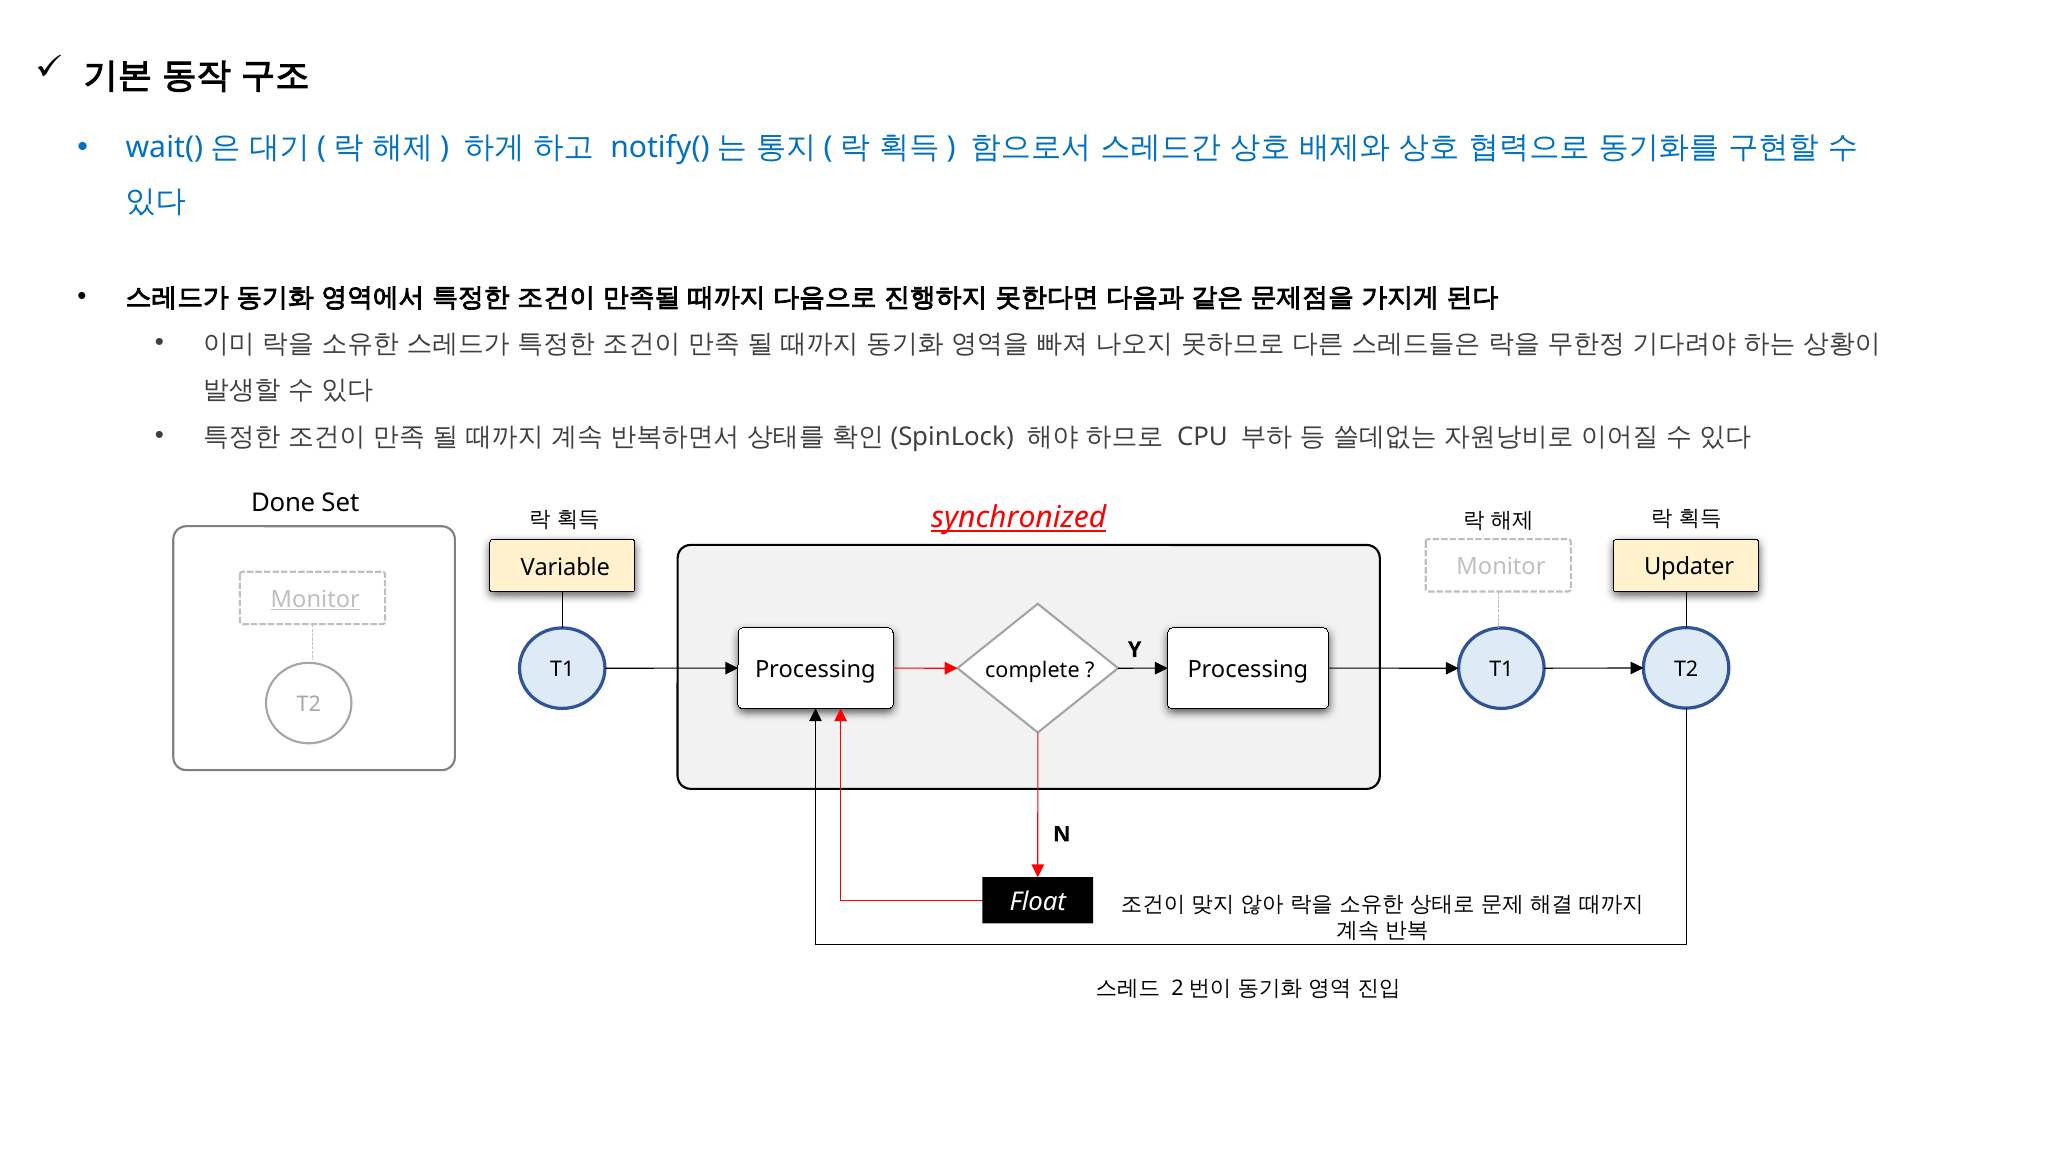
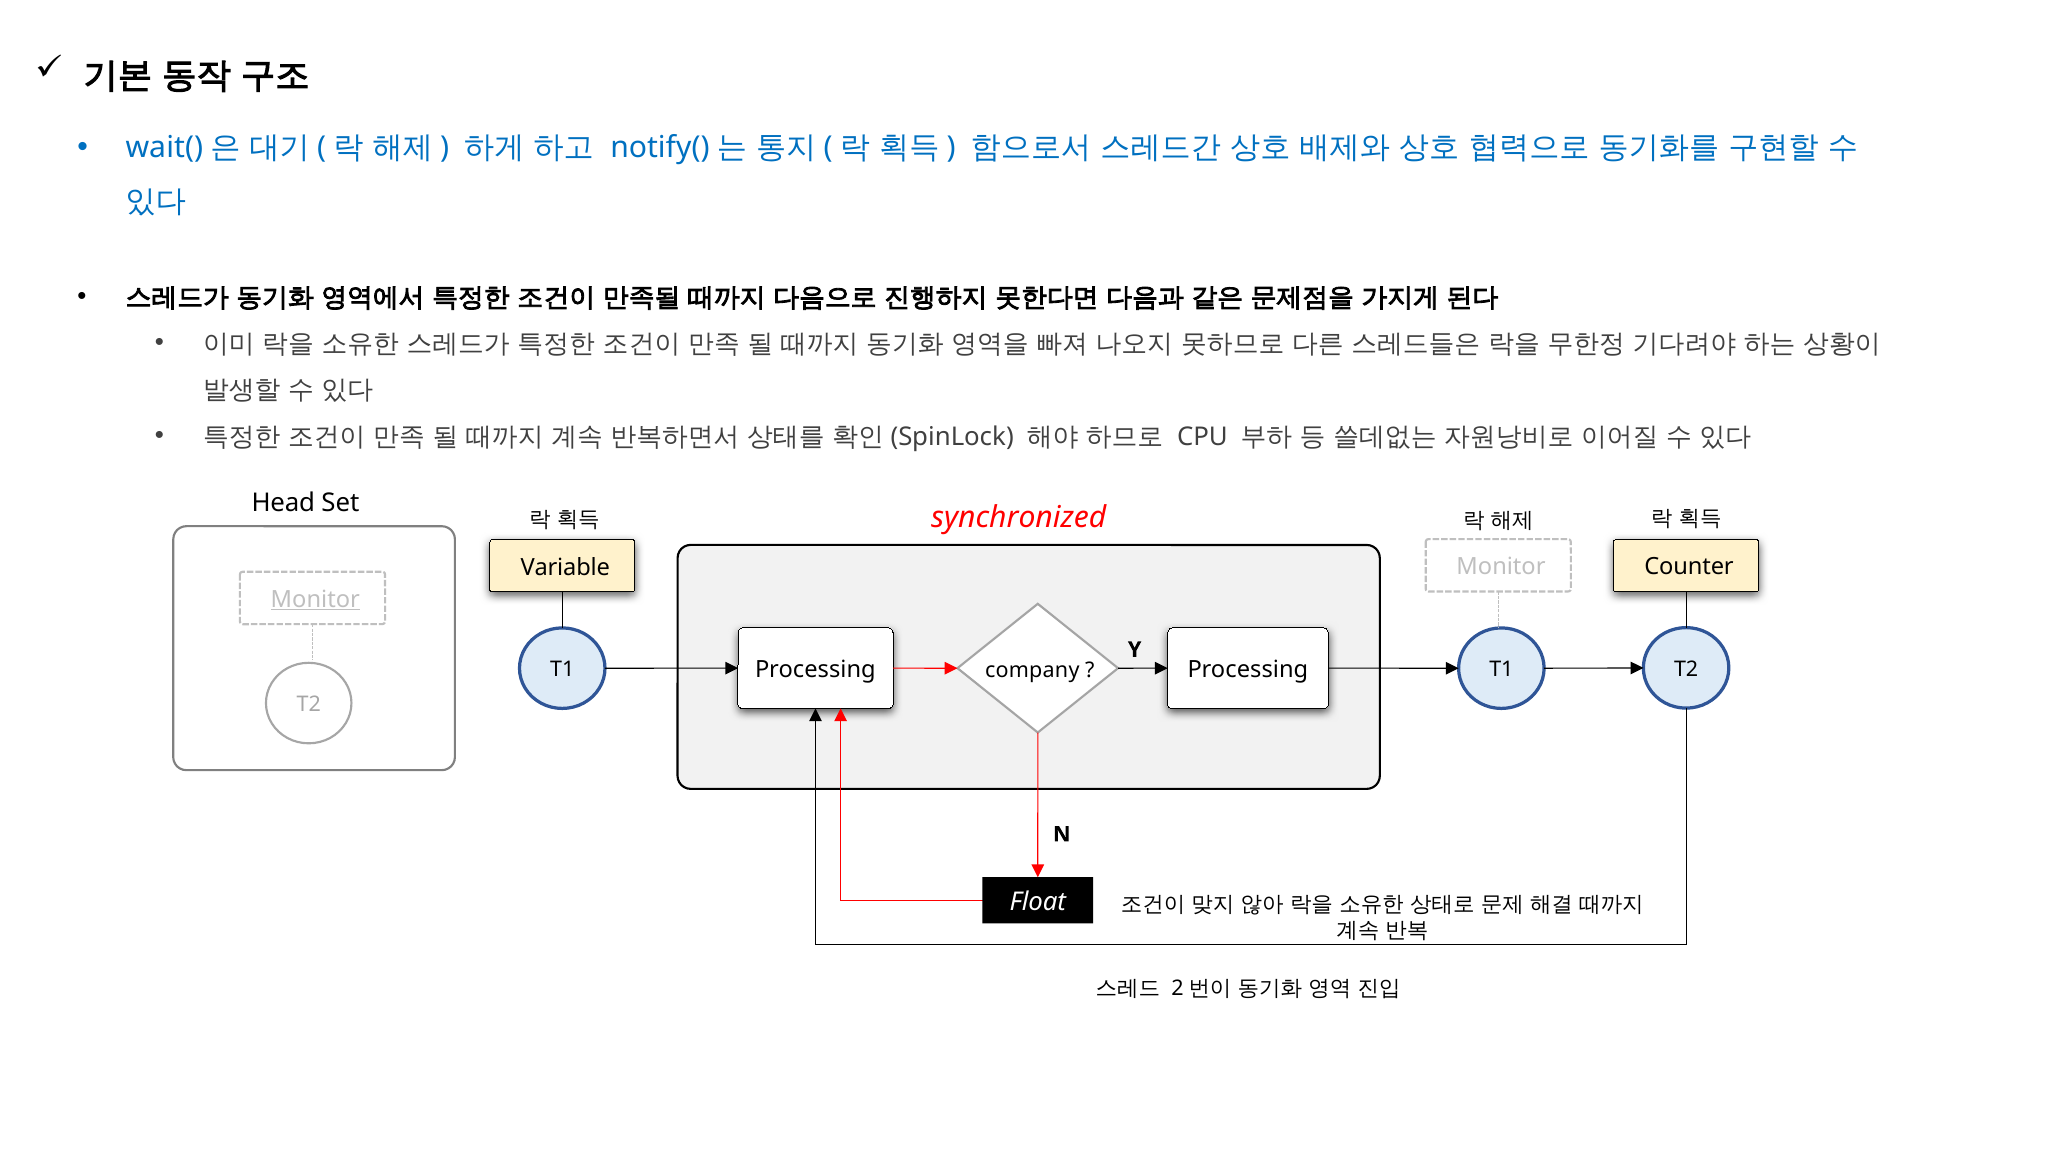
Done: Done -> Head (283, 503)
synchronized underline: present -> none (1019, 518)
Updater: Updater -> Counter (1689, 567)
complete: complete -> company (1032, 670)
